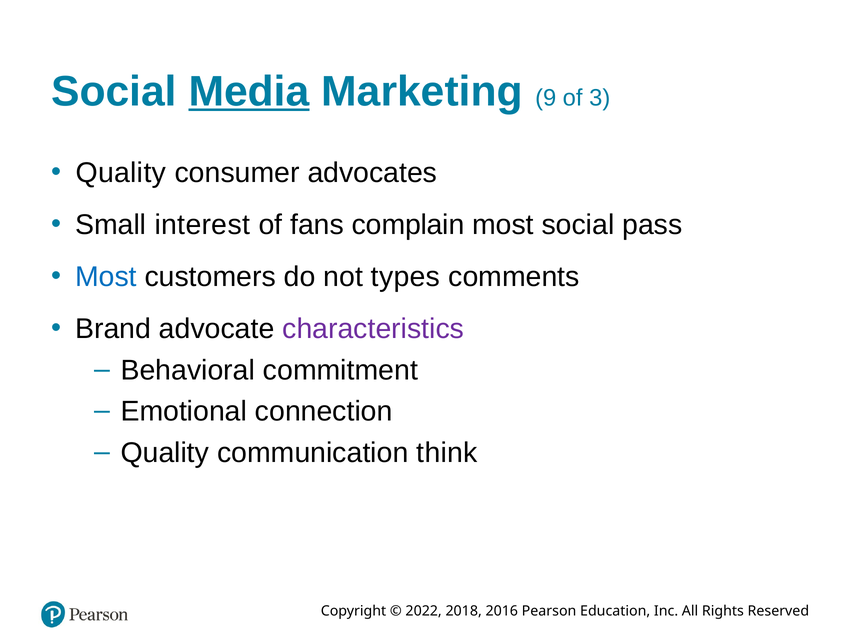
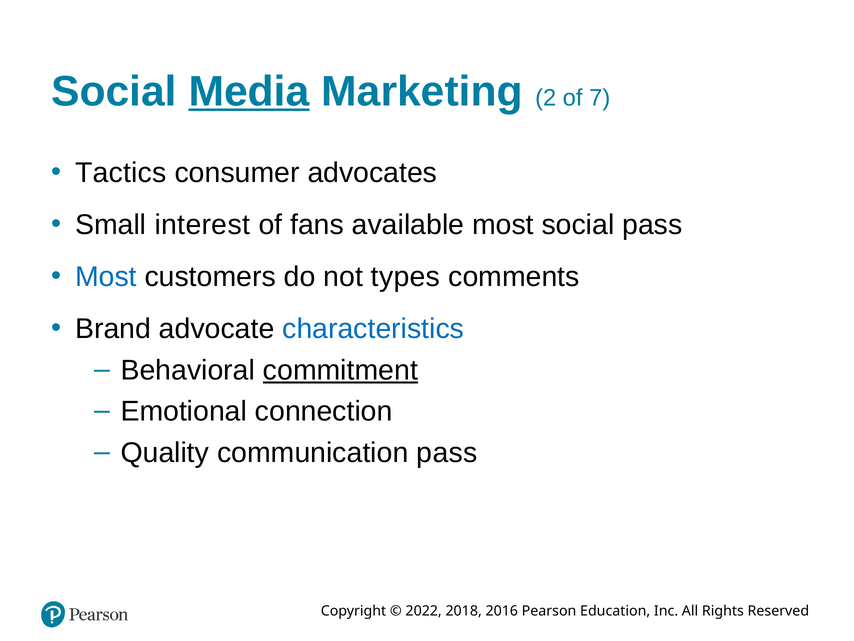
9: 9 -> 2 (546, 98)
3: 3 -> 7 (600, 98)
Quality: Quality -> Tactics (121, 173)
complain: complain -> available (408, 225)
characteristics colour: purple -> blue (373, 329)
commitment underline: none -> present (340, 370)
communication think: think -> pass (447, 453)
